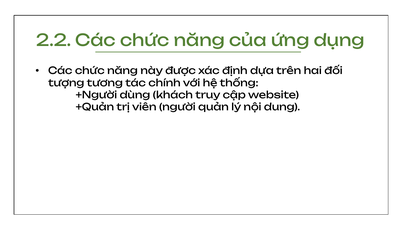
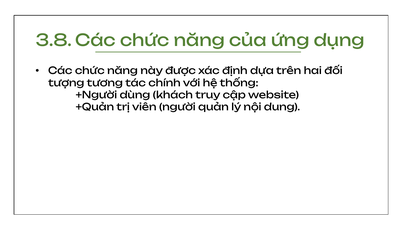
2.2: 2.2 -> 3.8 (54, 40)
